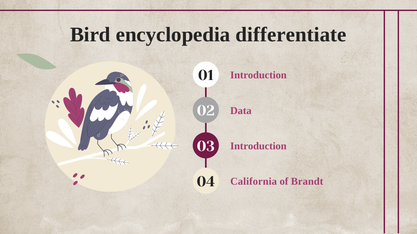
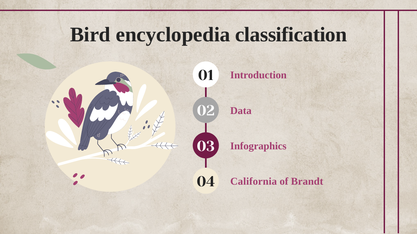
differentiate: differentiate -> classification (291, 35)
Introduction: Introduction -> Infographics (258, 146)
